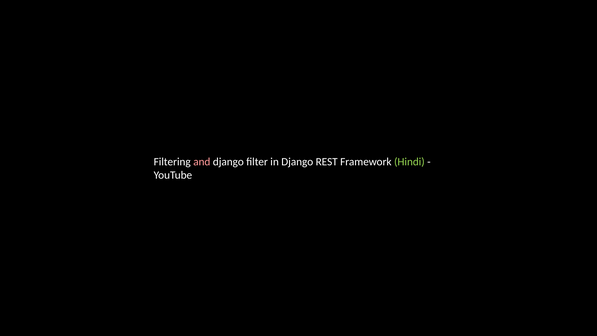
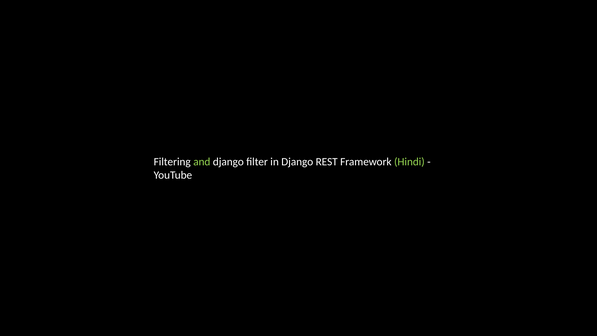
and colour: pink -> light green (202, 162)
